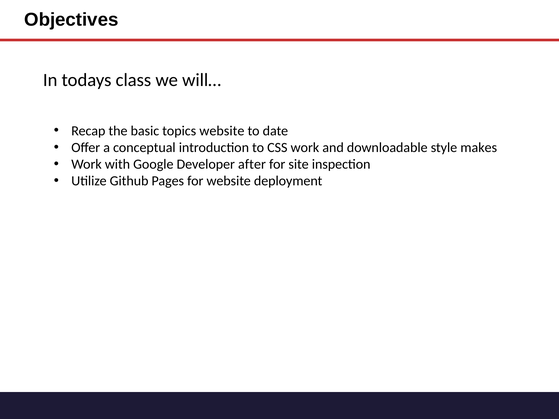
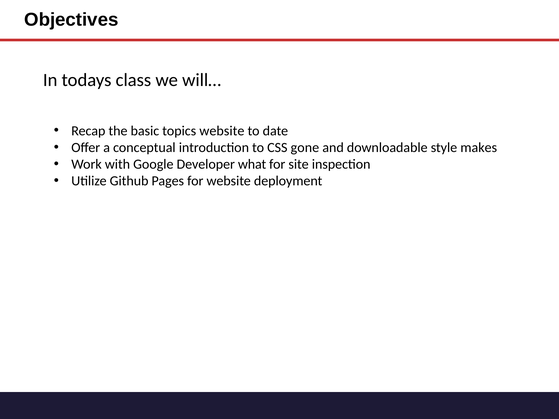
CSS work: work -> gone (305, 148)
after: after -> what (252, 164)
